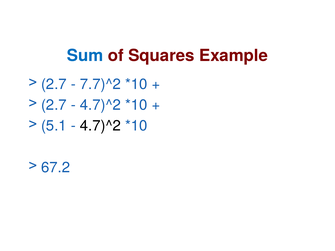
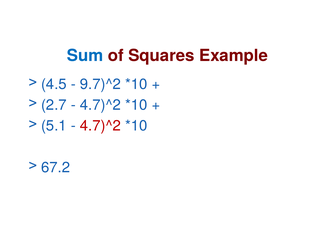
2.7: 2.7 -> 4.5 (54, 84)
7.7)^2: 7.7)^2 -> 9.7)^2 (100, 84)
4.7)^2 colour: black -> red (100, 126)
